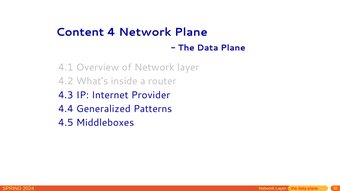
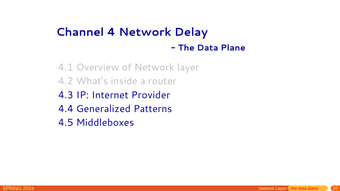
Content: Content -> Channel (80, 32)
Network Plane: Plane -> Delay (191, 32)
